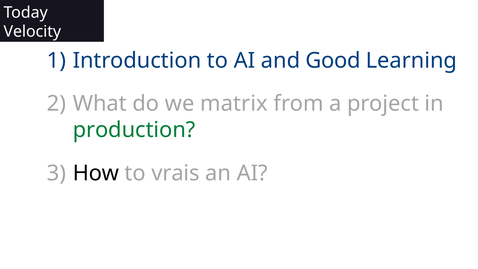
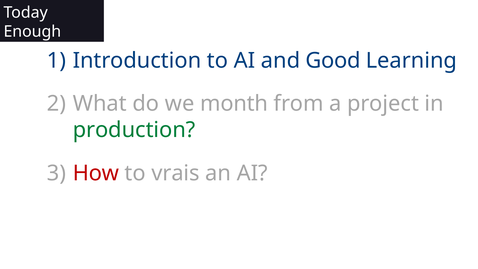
Velocity: Velocity -> Enough (32, 32)
matrix: matrix -> month (234, 104)
How colour: black -> red (96, 173)
